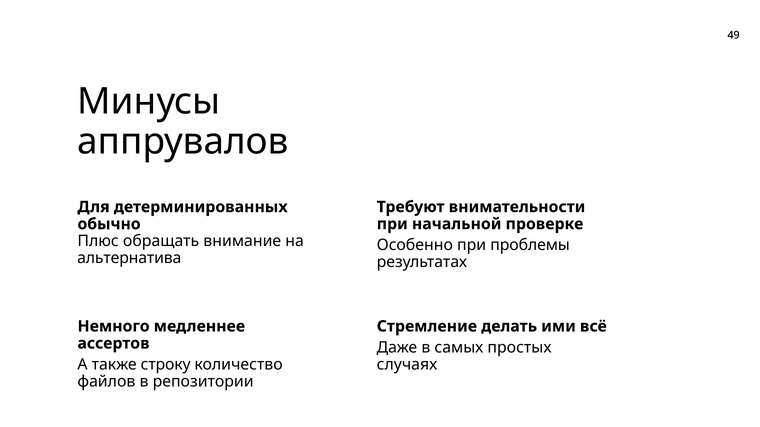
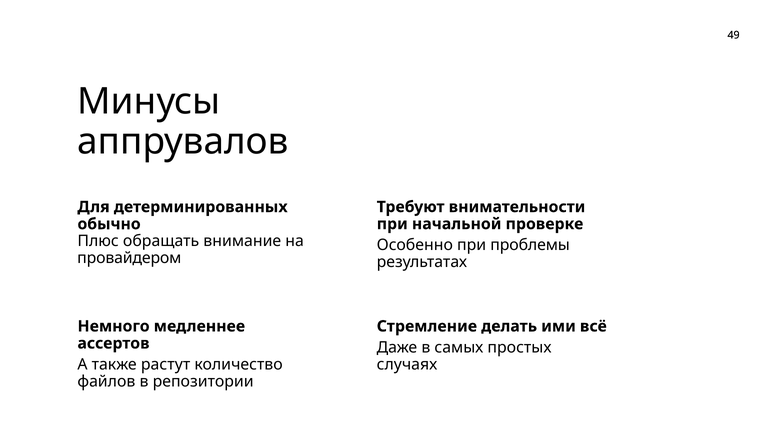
альтернатива: альтернатива -> провайдером (129, 259)
строку: строку -> растут (166, 365)
